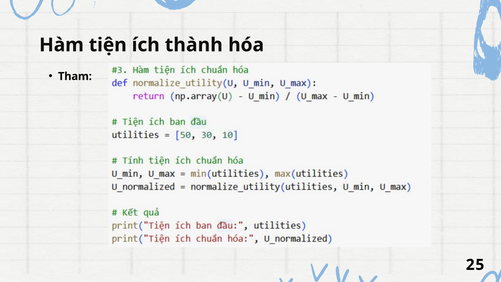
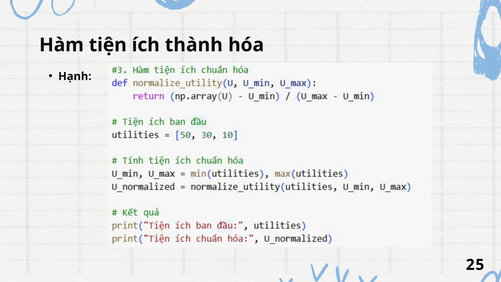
Tham: Tham -> Hạnh (75, 76)
